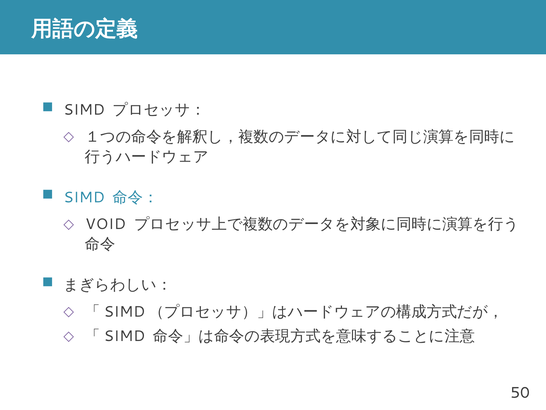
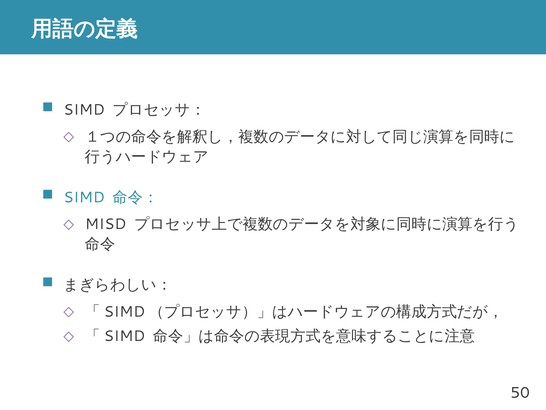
VOID: VOID -> MISD (106, 224)
